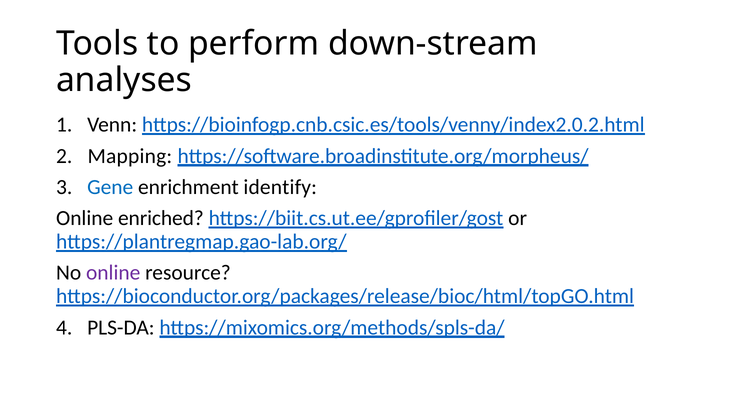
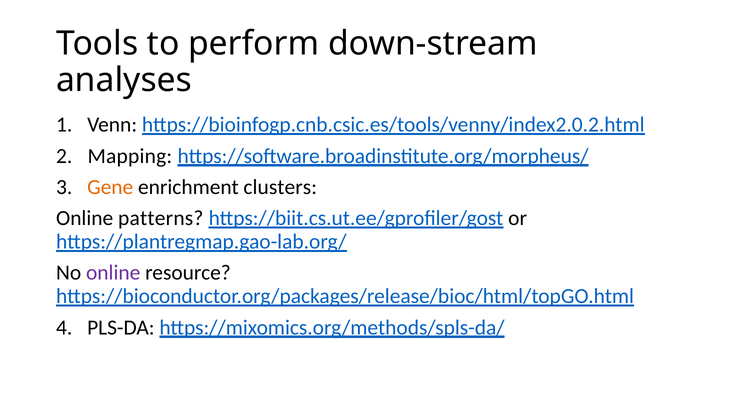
Gene colour: blue -> orange (110, 187)
identify: identify -> clusters (280, 187)
enriched: enriched -> patterns (161, 218)
